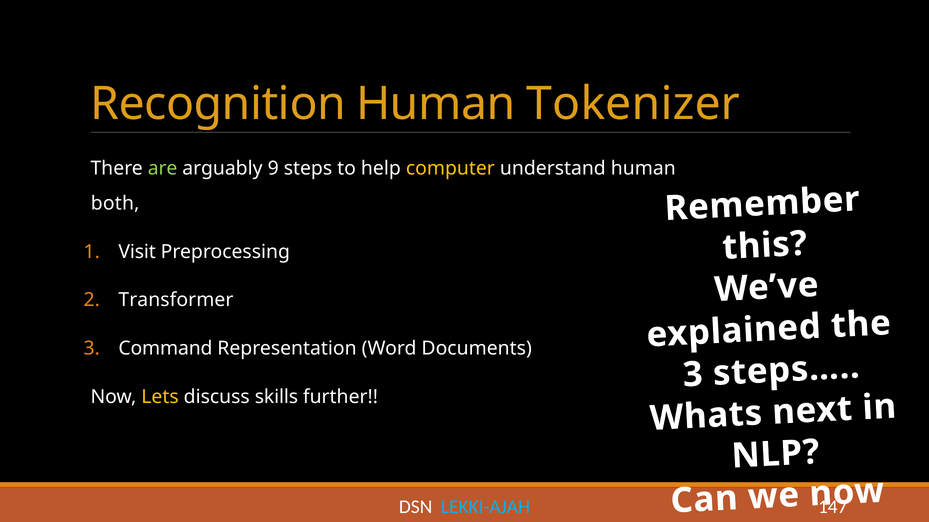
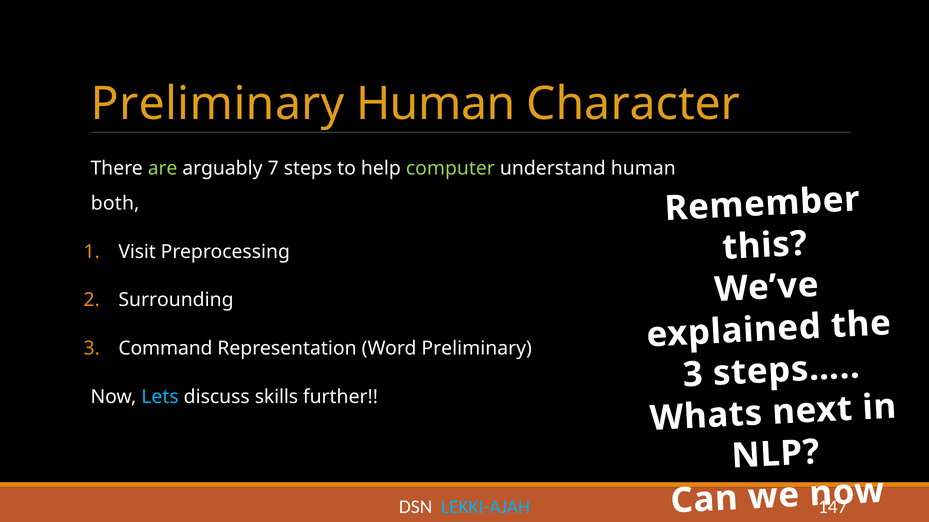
Recognition: Recognition -> Preliminary (218, 104)
Tokenizer: Tokenizer -> Character (633, 104)
9: 9 -> 7 (273, 169)
computer colour: yellow -> light green (450, 169)
Transformer: Transformer -> Surrounding (176, 300)
Word Documents: Documents -> Preliminary (477, 349)
Lets colour: yellow -> light blue (160, 397)
